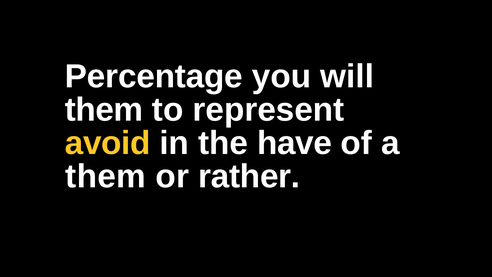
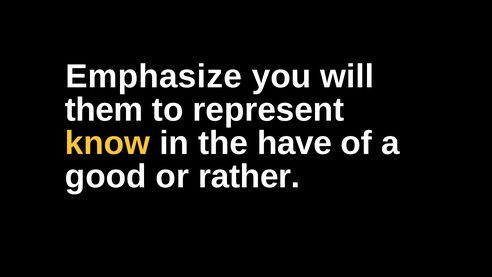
Percentage: Percentage -> Emphasize (154, 76)
avoid: avoid -> know (108, 143)
them: them -> good (106, 176)
